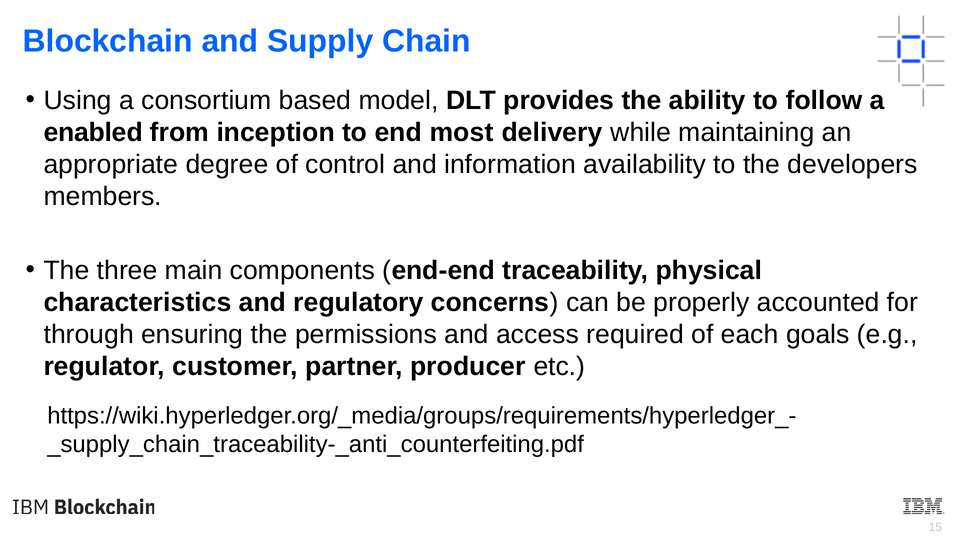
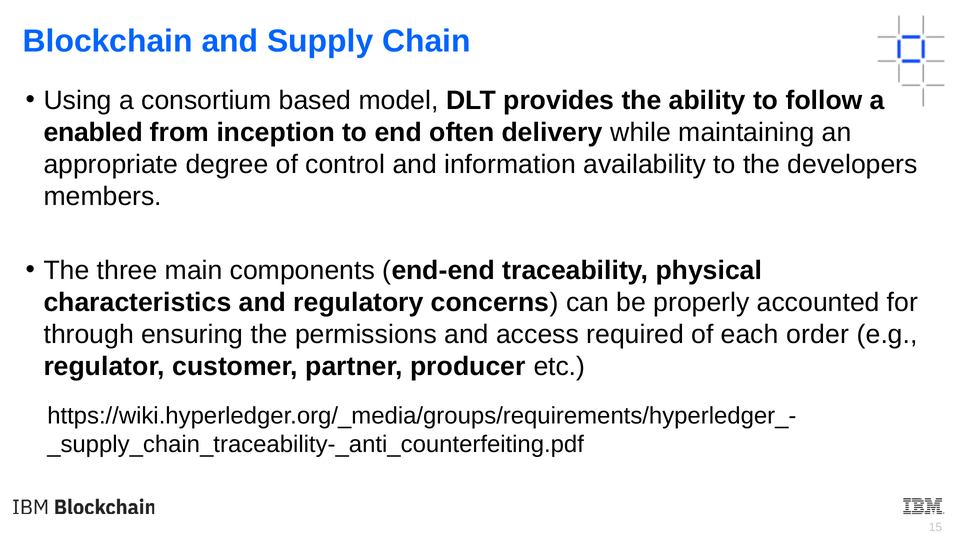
most: most -> often (462, 133)
goals: goals -> order (818, 335)
